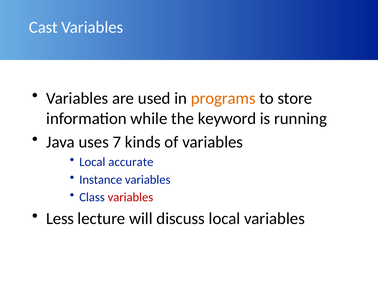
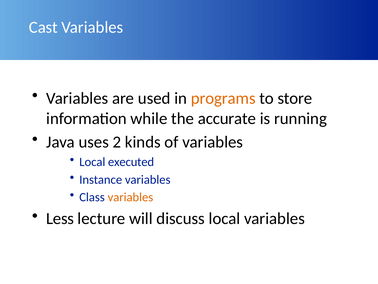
keyword: keyword -> accurate (227, 118)
7: 7 -> 2 (117, 142)
accurate: accurate -> executed (131, 162)
variables colour: red -> orange (130, 197)
